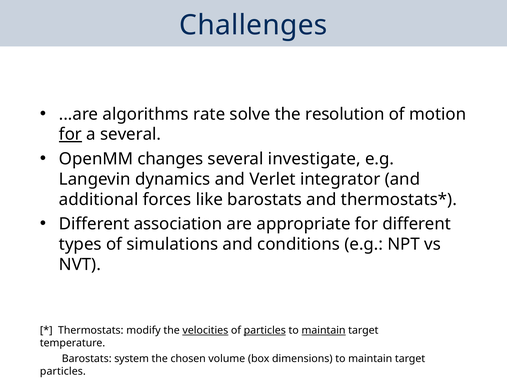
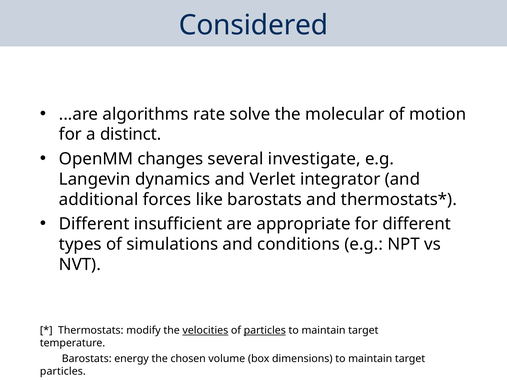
Challenges: Challenges -> Considered (254, 25)
resolution: resolution -> molecular (345, 114)
for underline: present -> none (70, 134)
a several: several -> distinct (131, 134)
association: association -> insufficient (178, 224)
maintain underline: present -> none (324, 331)
system: system -> energy (132, 359)
